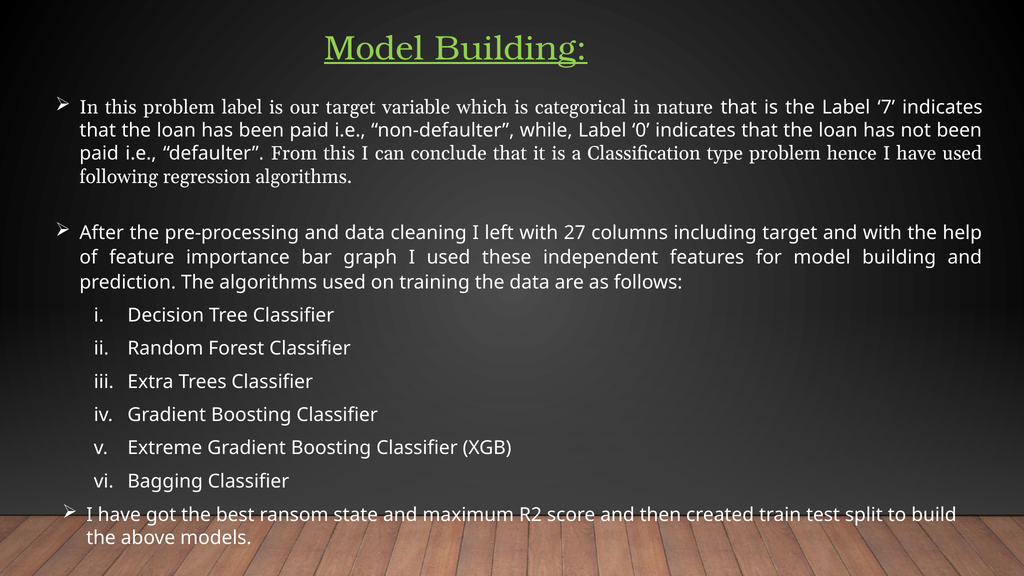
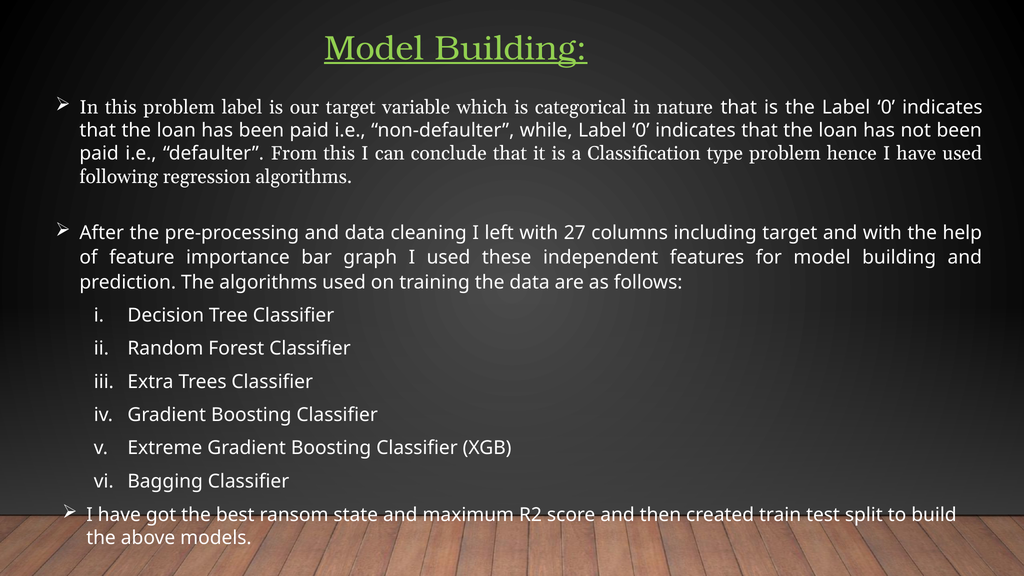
the Label 7: 7 -> 0 (886, 108)
